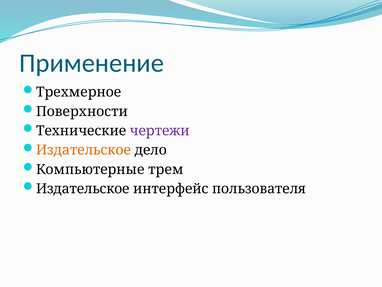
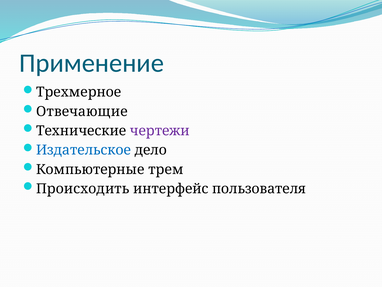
Поверхности: Поверхности -> Отвечающие (82, 111)
Издательское colour: orange -> blue (83, 150)
Издательское: Издательское -> Происходить (83, 188)
